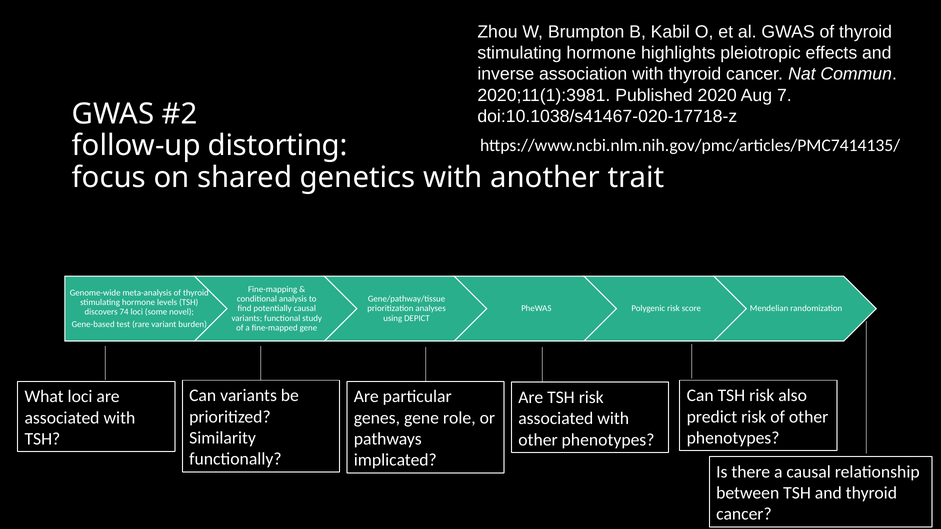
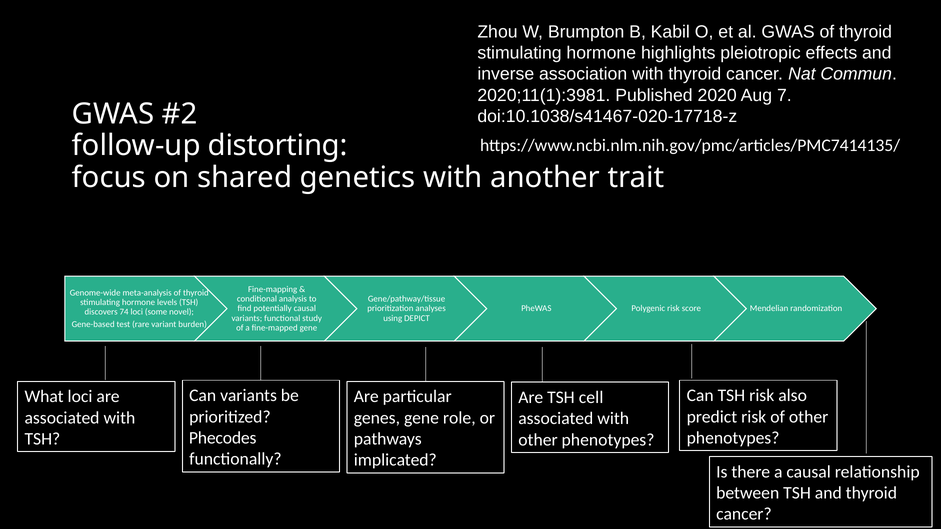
Are TSH risk: risk -> cell (591, 398)
Similarity: Similarity -> Phecodes (223, 438)
